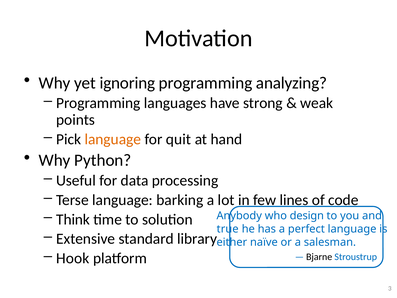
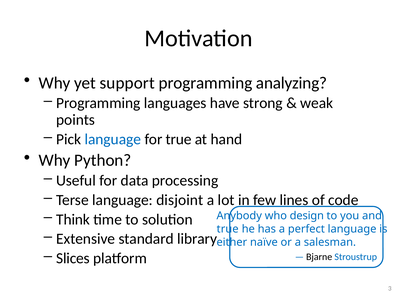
ignoring: ignoring -> support (127, 83)
language colour: orange -> blue (113, 139)
for quit: quit -> true (179, 139)
barking: barking -> disjoint (180, 200)
Hook: Hook -> Slices (73, 258)
